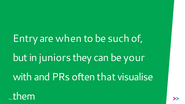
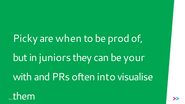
Entry: Entry -> Picky (25, 38)
such: such -> prod (119, 38)
that: that -> into (106, 77)
